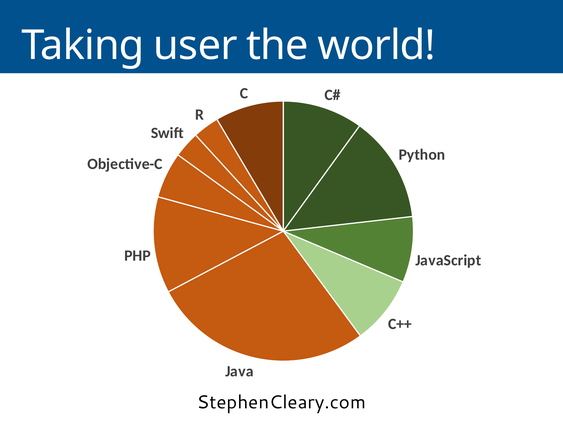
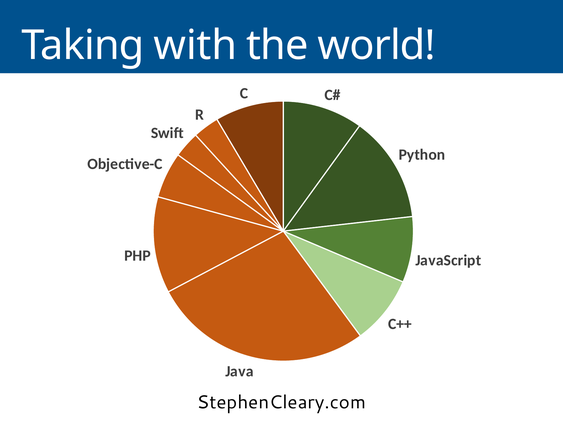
user: user -> with (195, 46)
